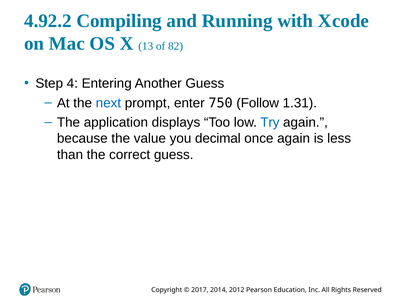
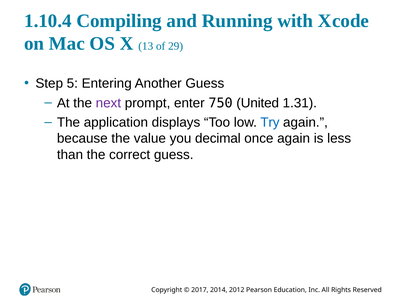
4.92.2: 4.92.2 -> 1.10.4 (48, 21)
82: 82 -> 29 (176, 46)
4: 4 -> 5 (72, 84)
next colour: blue -> purple (108, 103)
Follow: Follow -> United (258, 103)
